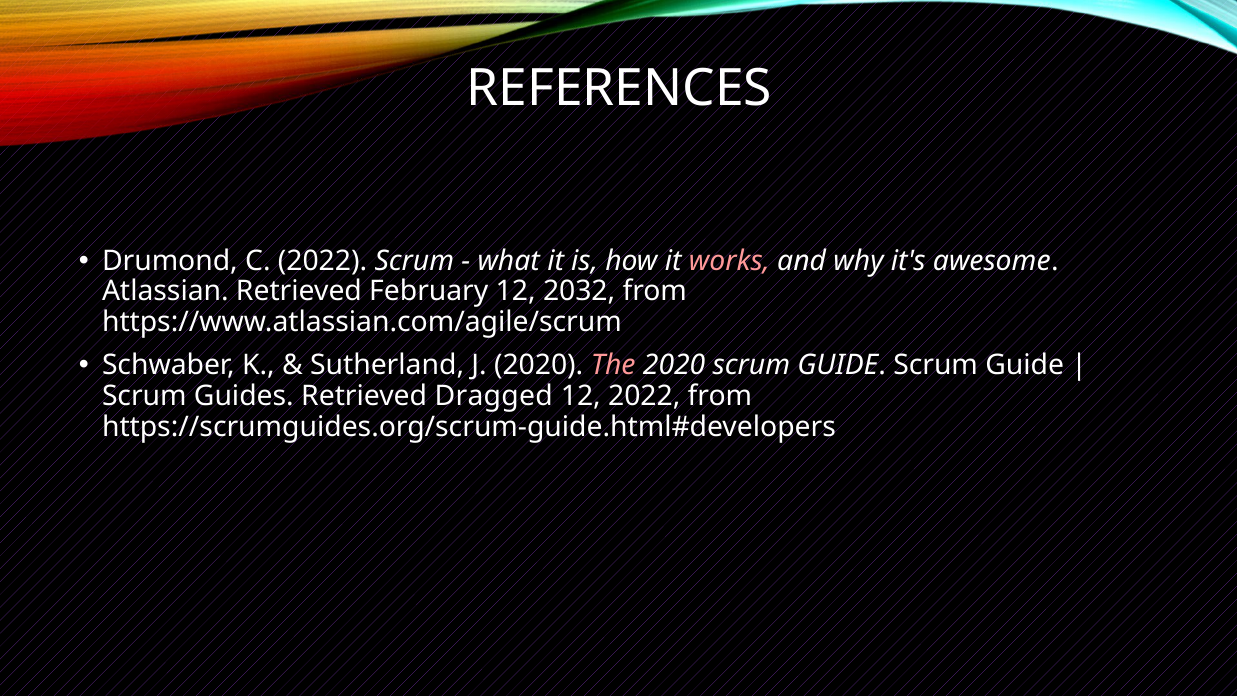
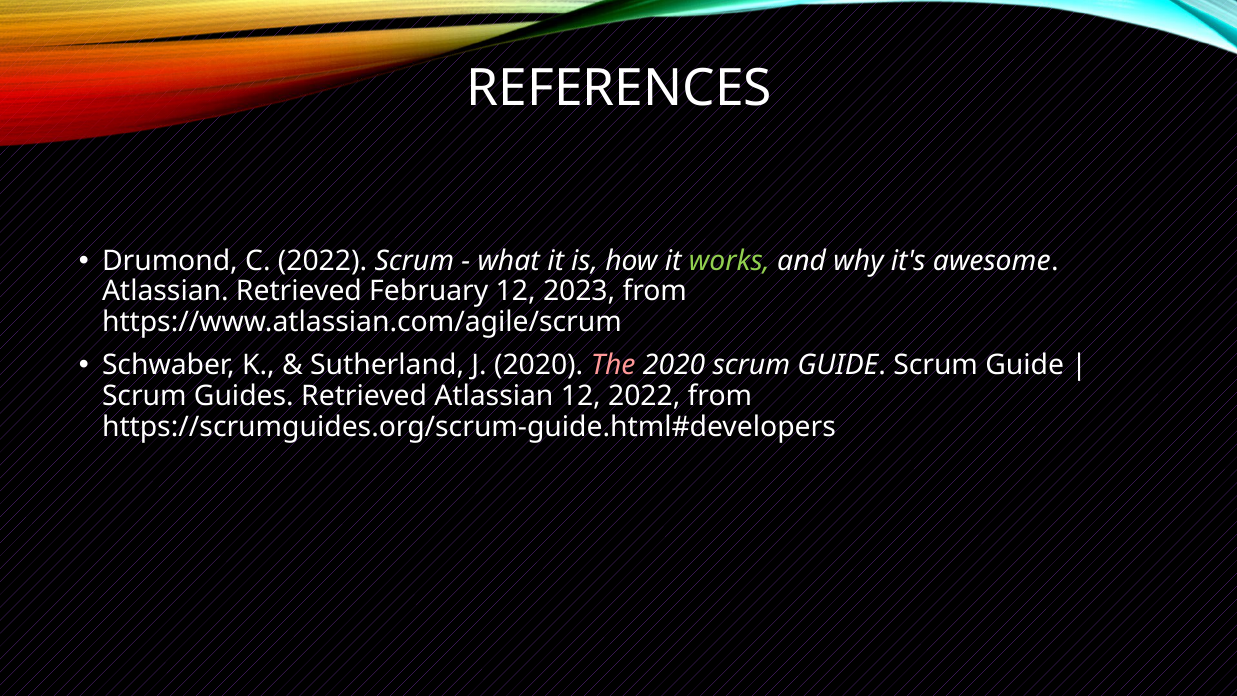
works colour: pink -> light green (729, 261)
2032: 2032 -> 2023 (579, 291)
Retrieved Dragged: Dragged -> Atlassian (494, 396)
